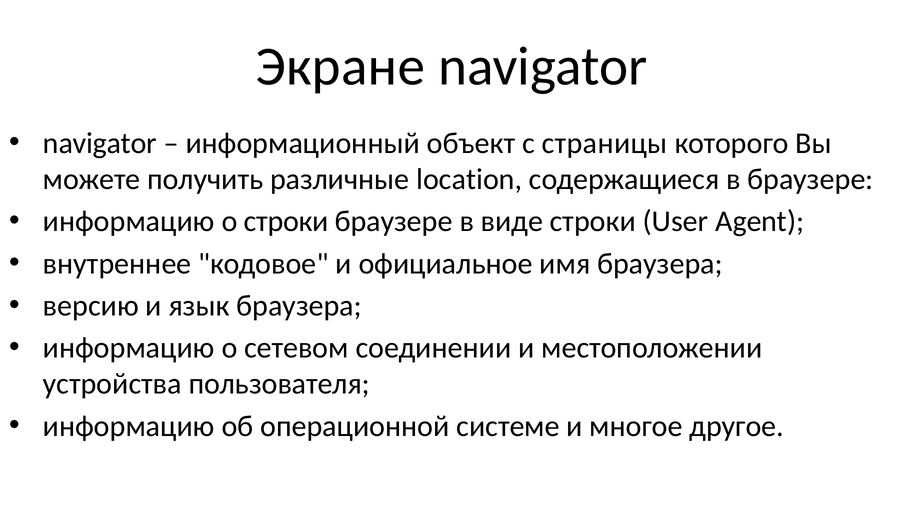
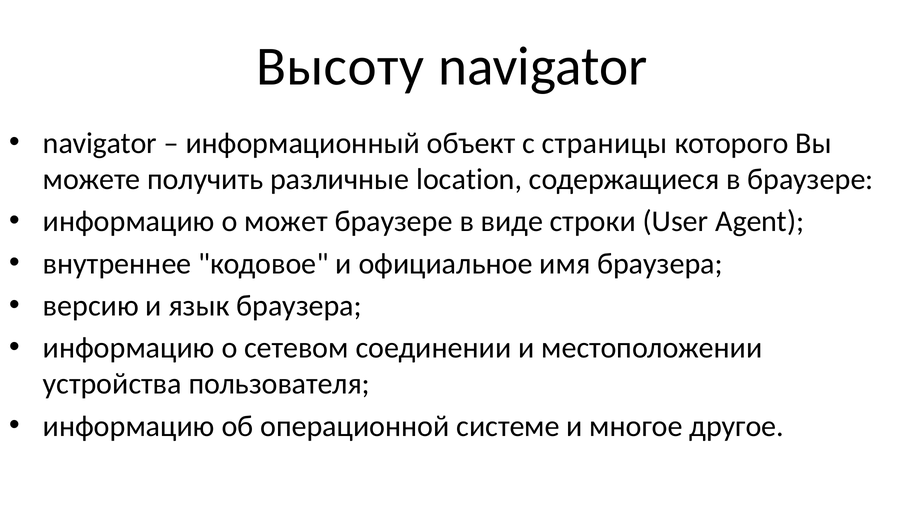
Экране: Экране -> Высоту (340, 67)
о строки: строки -> может (286, 221)
